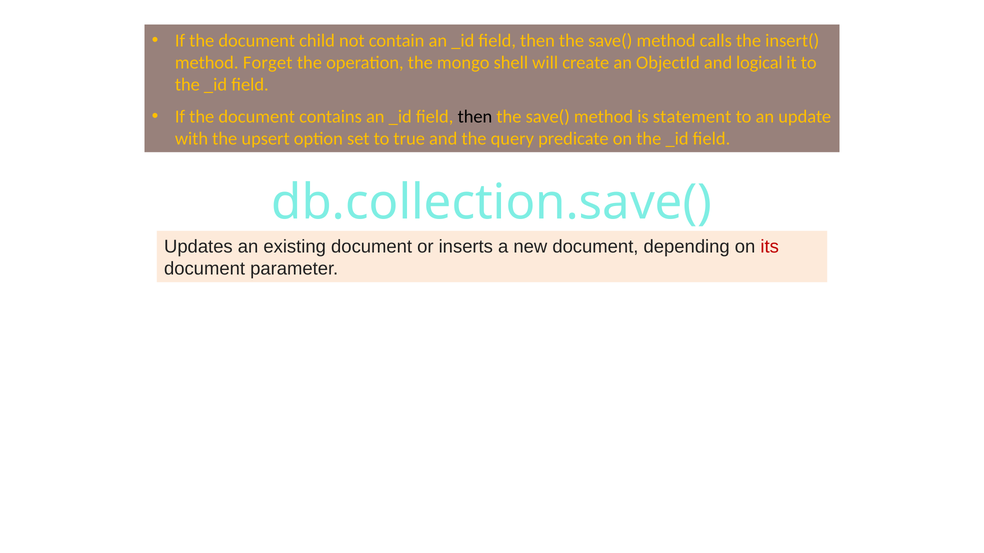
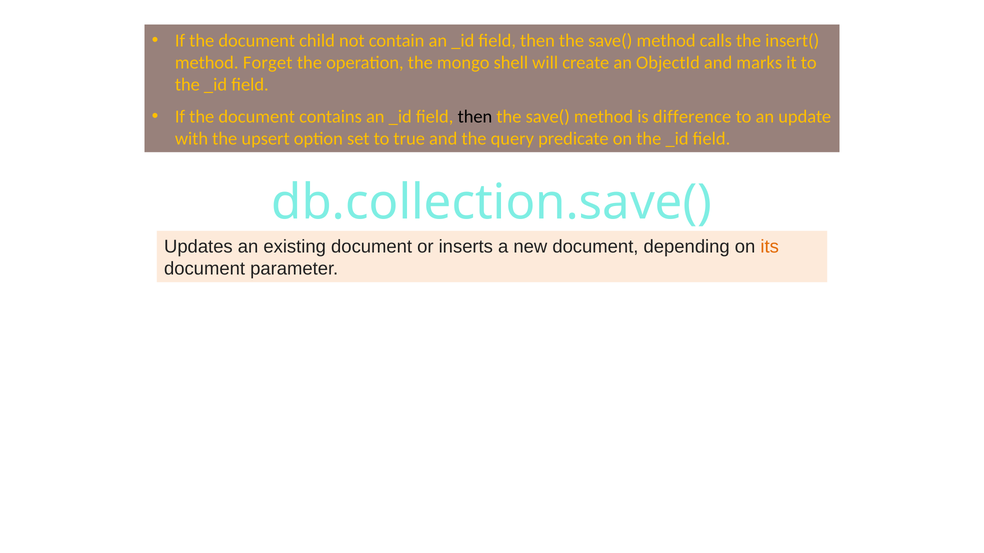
logical: logical -> marks (759, 63)
statement: statement -> difference (692, 117)
its colour: red -> orange (770, 247)
